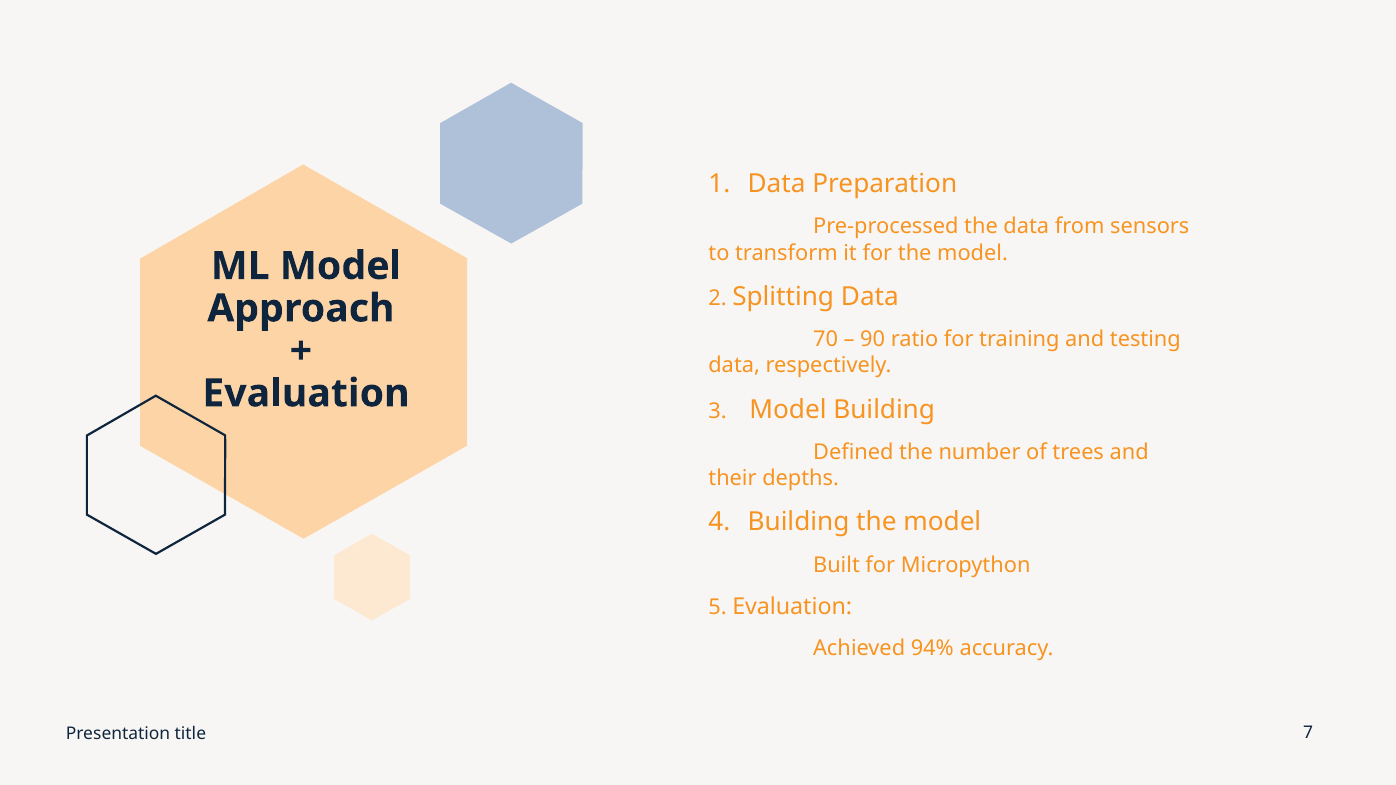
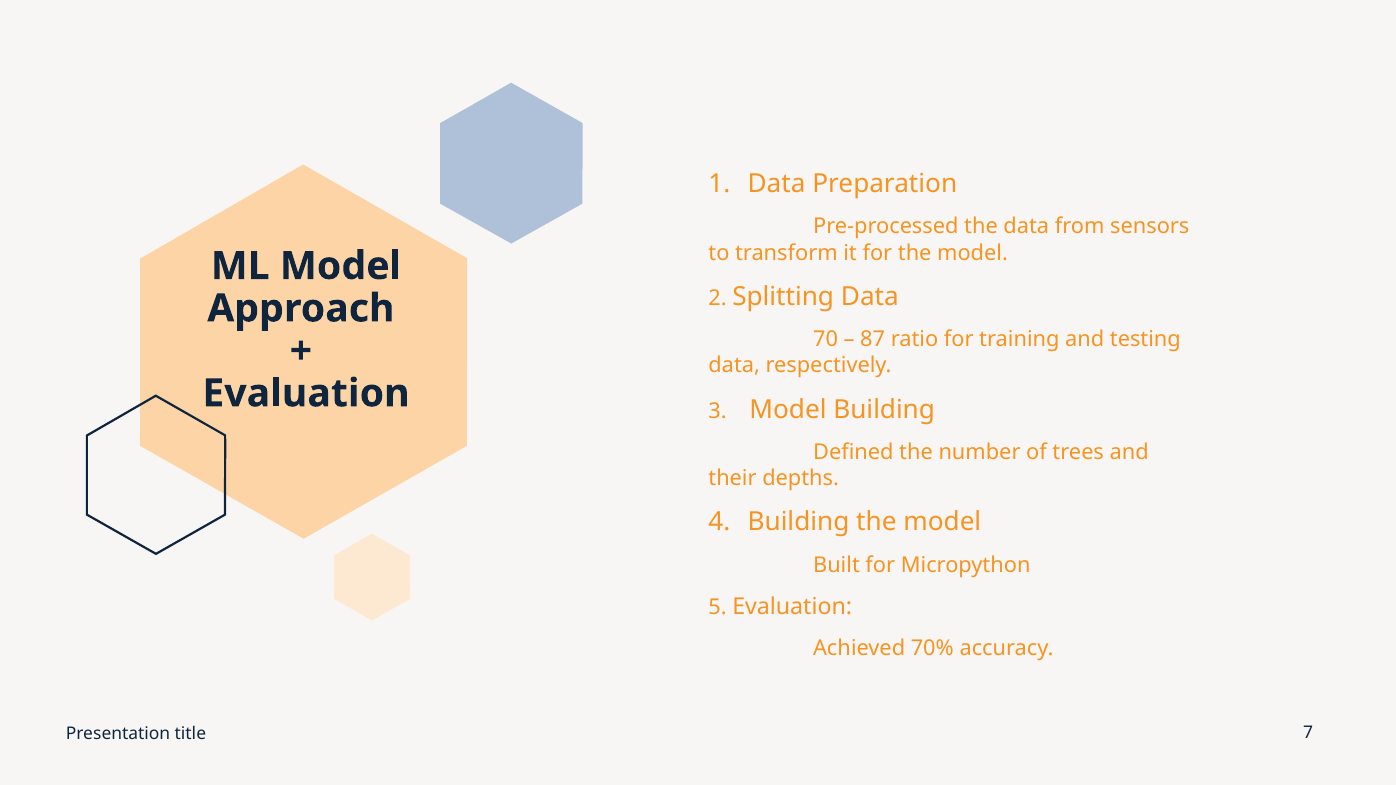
90: 90 -> 87 (873, 340)
94%: 94% -> 70% (932, 649)
